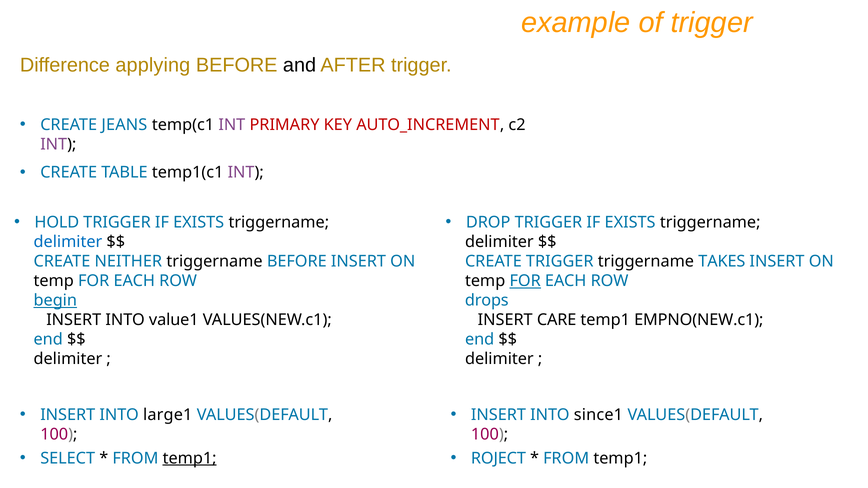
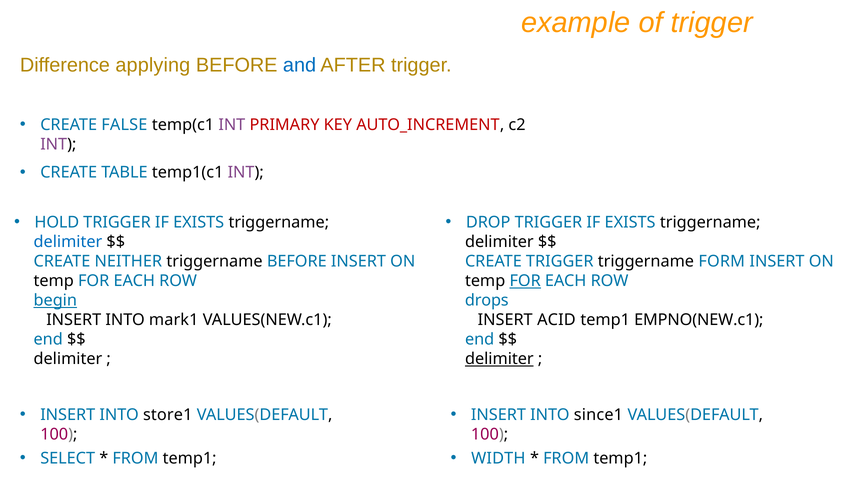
and colour: black -> blue (300, 65)
JEANS: JEANS -> FALSE (124, 125)
TAKES: TAKES -> FORM (722, 261)
value1: value1 -> mark1 (174, 320)
CARE: CARE -> ACID (556, 320)
delimiter underline: none -> present (499, 359)
large1: large1 -> store1 (168, 415)
temp1 underline: present -> none (190, 458)
ROJECT: ROJECT -> WIDTH (498, 458)
